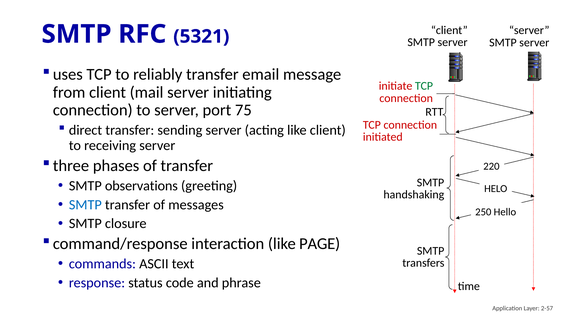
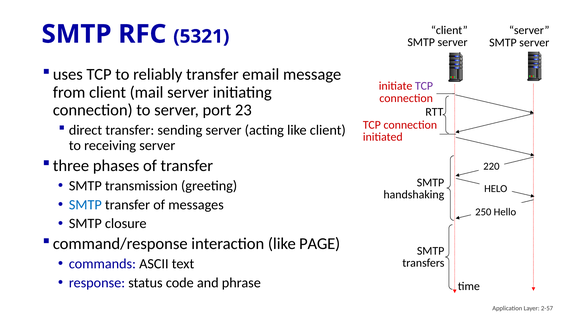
TCP colour: green -> purple (424, 86)
75: 75 -> 23 (243, 110)
observations: observations -> transmission (141, 186)
